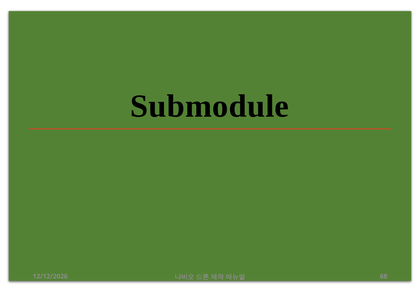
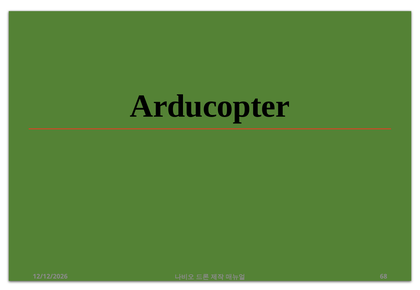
Submodule: Submodule -> Arducopter (210, 106)
